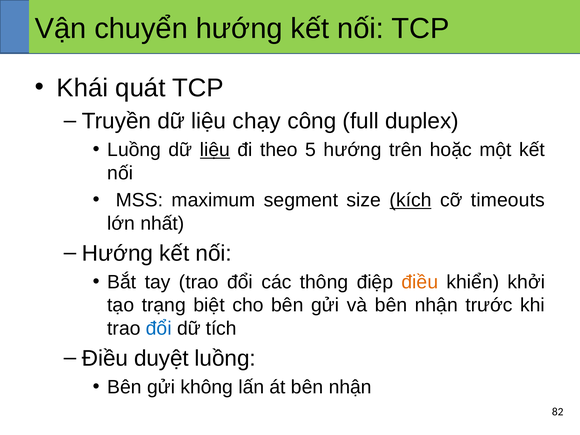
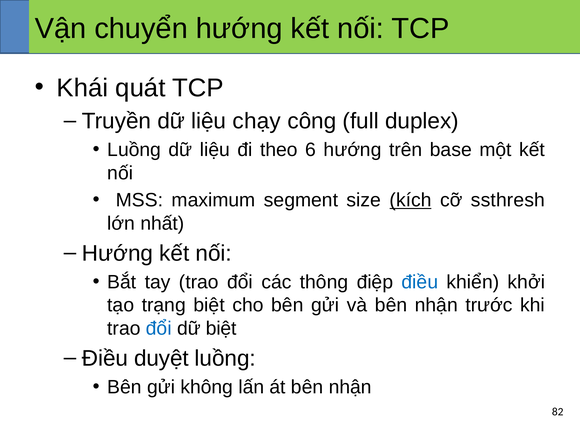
liệu underline: present -> none (215, 150)
5: 5 -> 6 (311, 150)
hoặc: hoặc -> base (451, 150)
timeouts: timeouts -> ssthresh (508, 200)
điều colour: orange -> blue (420, 282)
dữ tích: tích -> biệt (221, 328)
